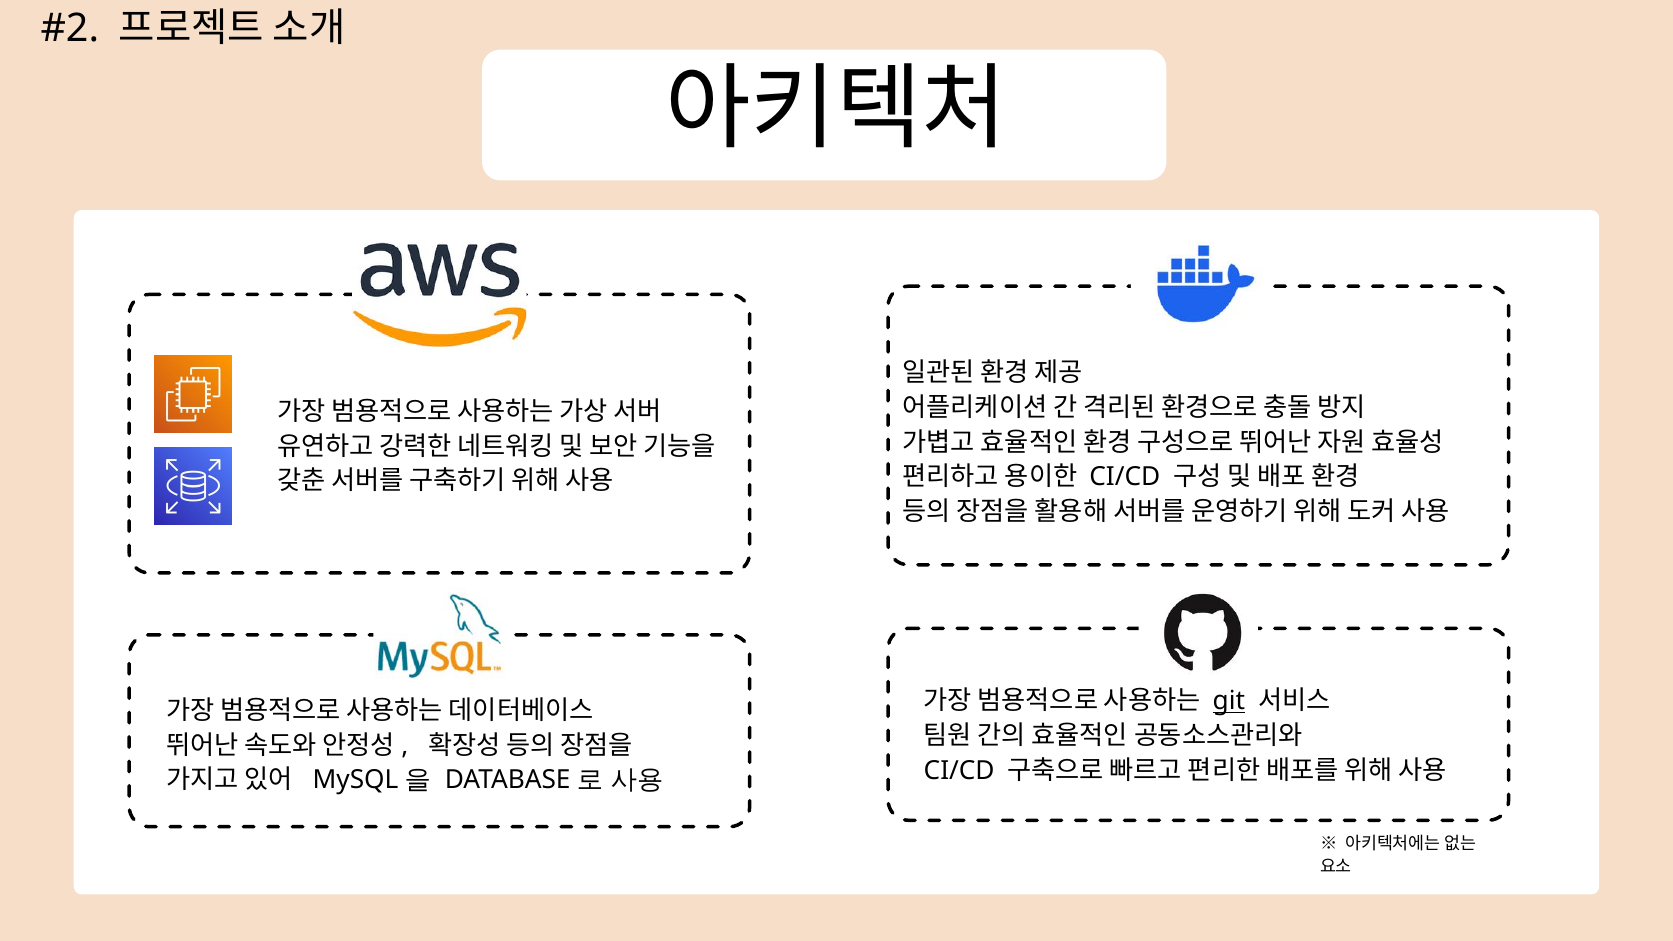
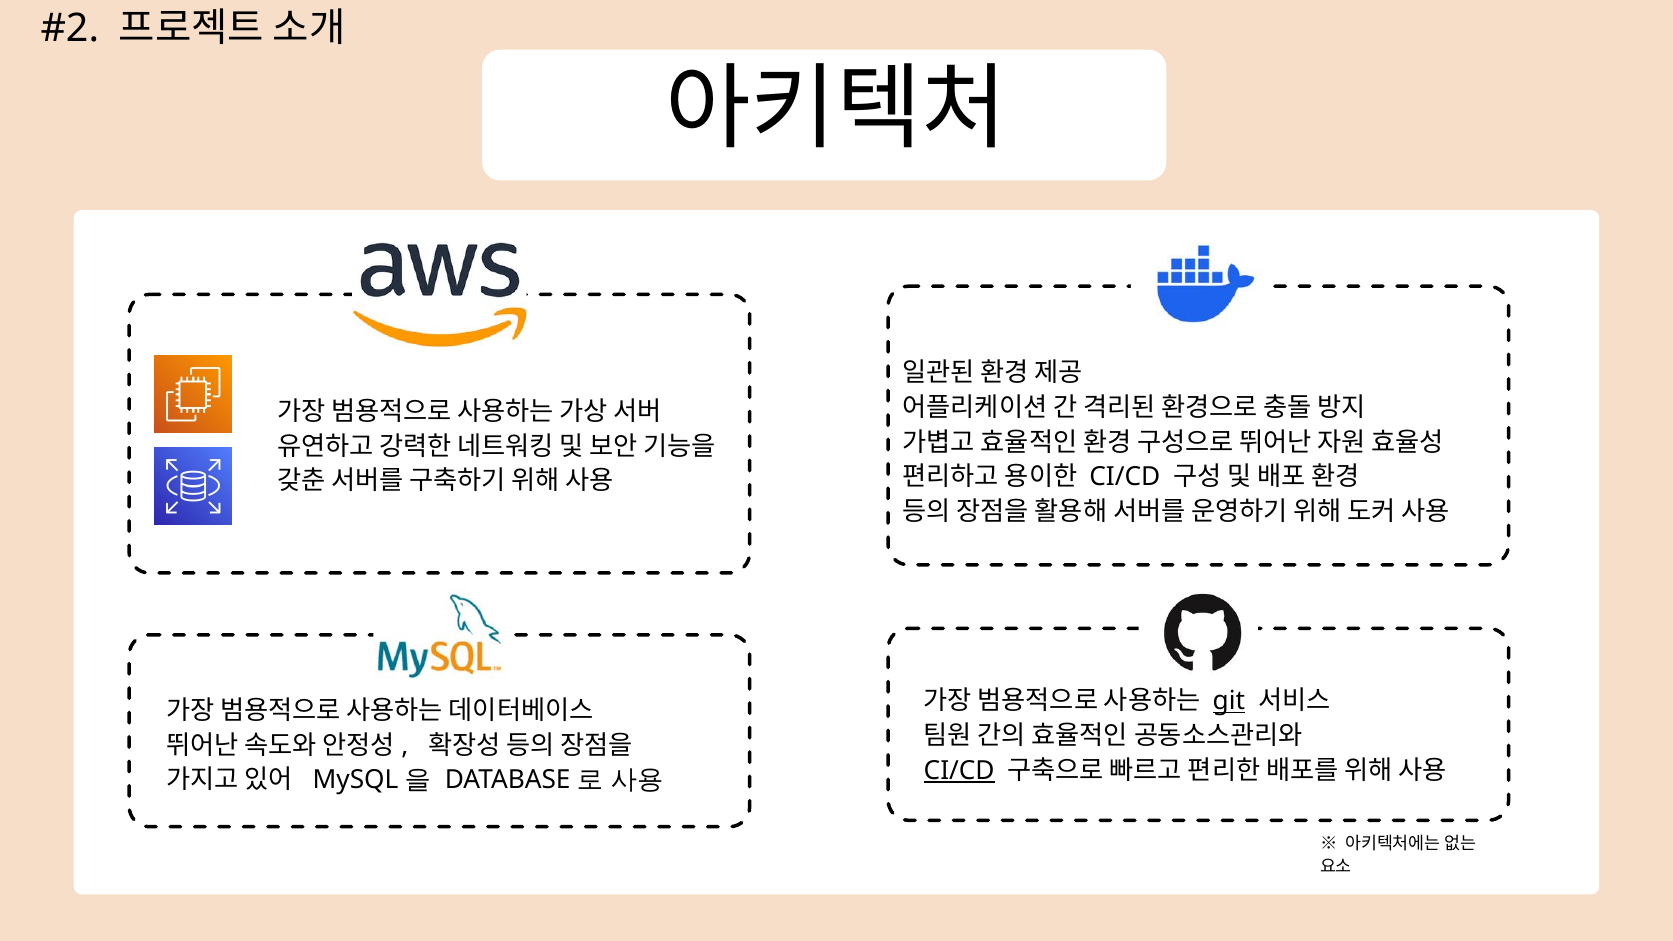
CI/CD underline: none -> present (959, 771)
